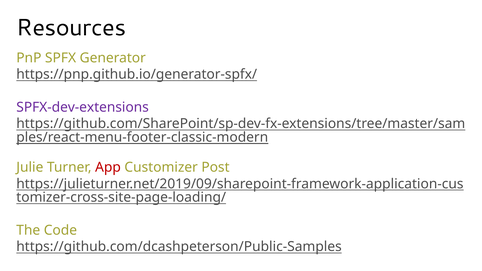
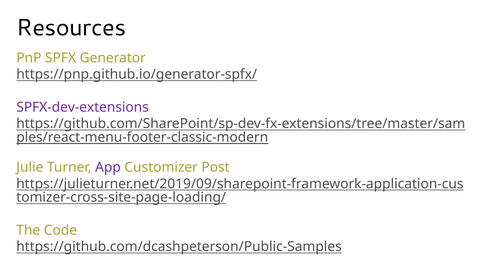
App colour: red -> purple (108, 167)
